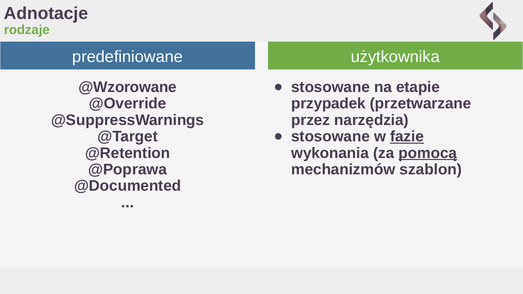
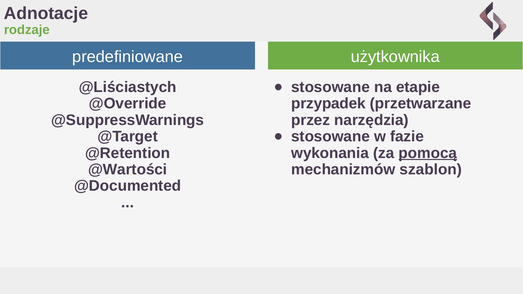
@Wzorowane: @Wzorowane -> @Liściastych (128, 87)
fazie underline: present -> none (407, 137)
@Poprawa: @Poprawa -> @Wartości (128, 170)
